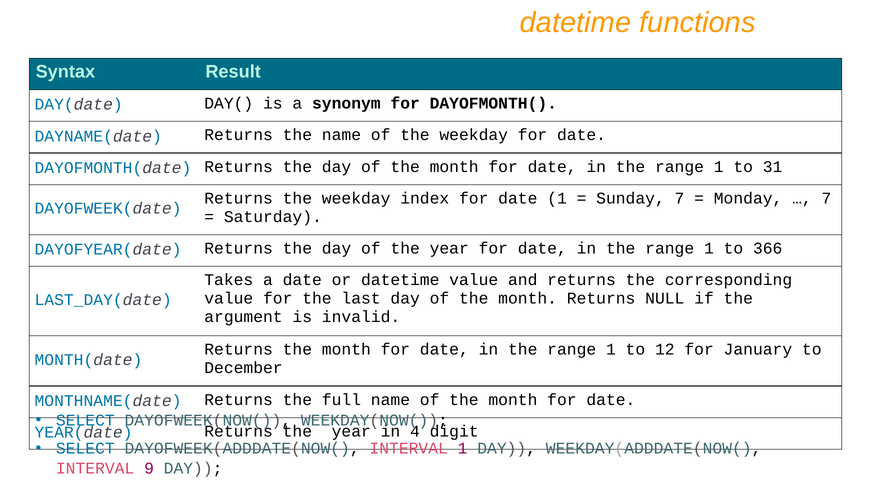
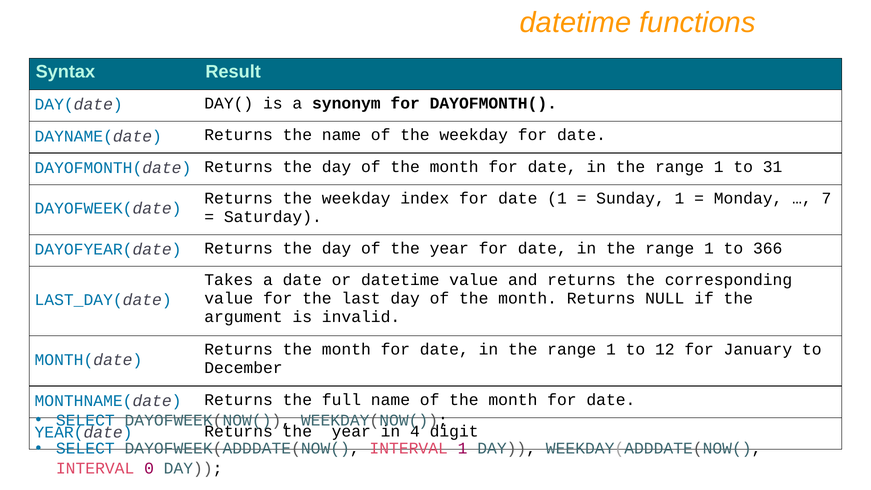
Sunday 7: 7 -> 1 (680, 198)
9: 9 -> 0 (149, 468)
